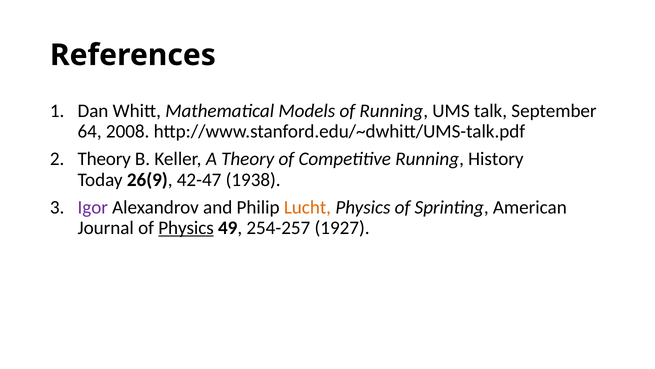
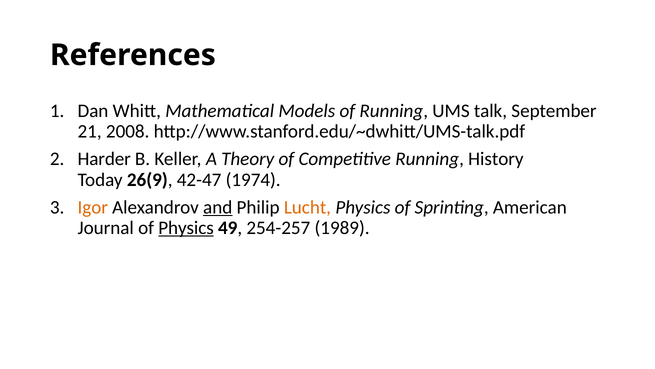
64: 64 -> 21 (90, 131)
Theory: Theory -> Harder (104, 159)
1938: 1938 -> 1974 (253, 179)
Igor colour: purple -> orange (93, 207)
and underline: none -> present (218, 207)
1927: 1927 -> 1989 (342, 228)
